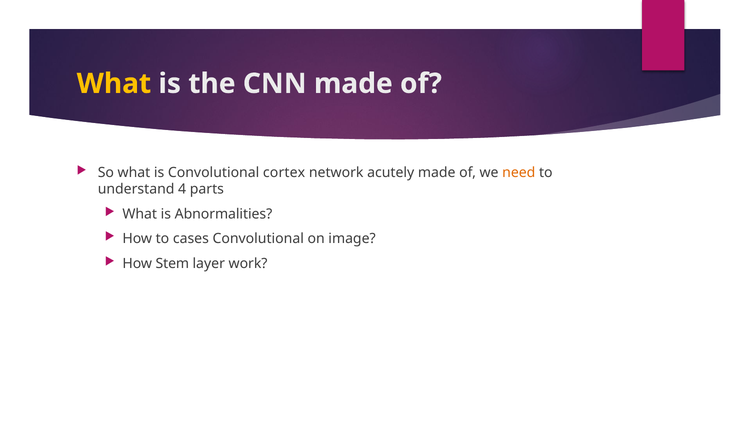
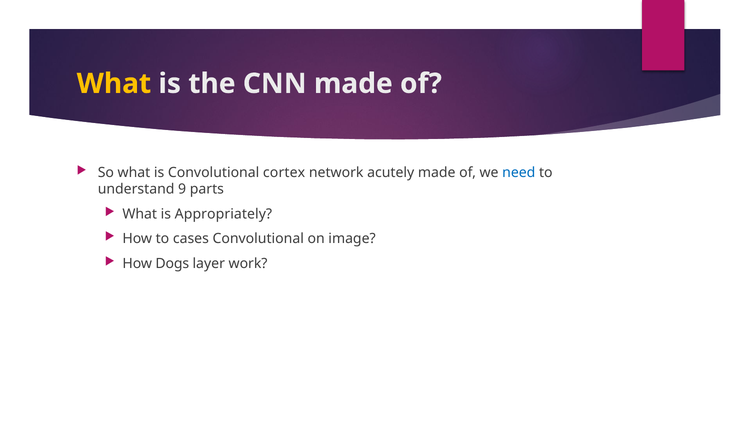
need colour: orange -> blue (519, 172)
4: 4 -> 9 (182, 189)
Abnormalities: Abnormalities -> Appropriately (223, 214)
Stem: Stem -> Dogs (172, 263)
